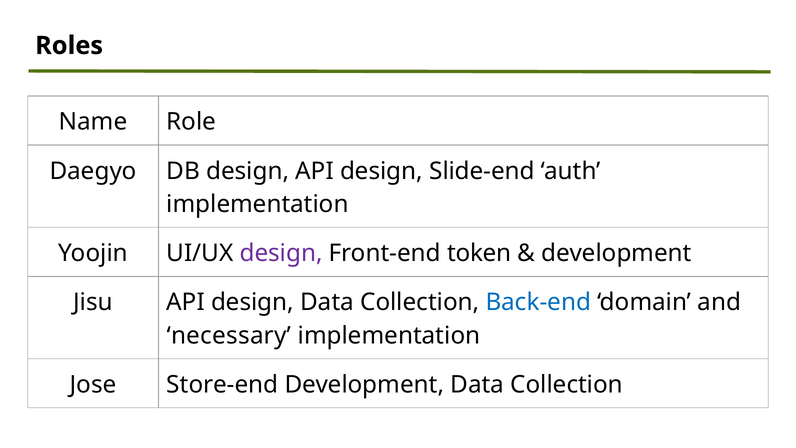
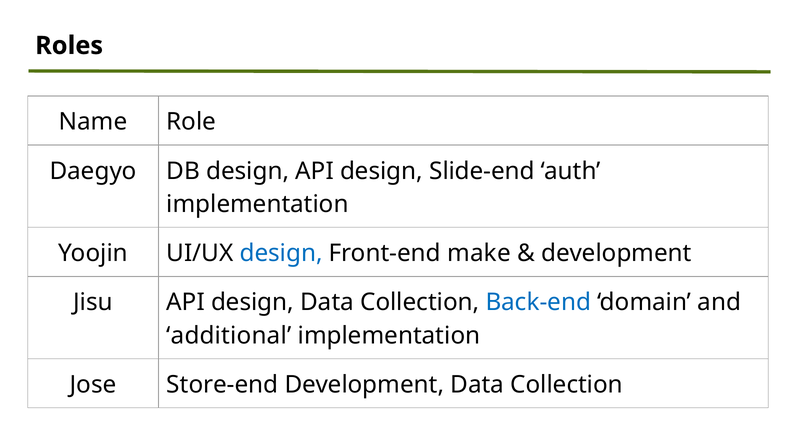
design colour: purple -> blue (281, 253)
token: token -> make (479, 253)
necessary: necessary -> additional (229, 335)
